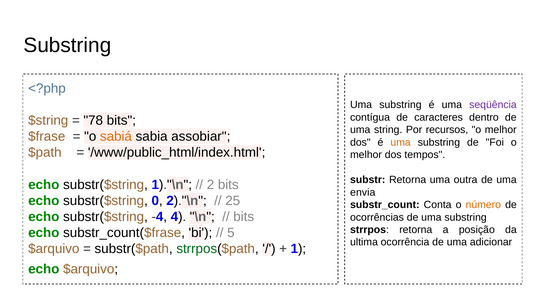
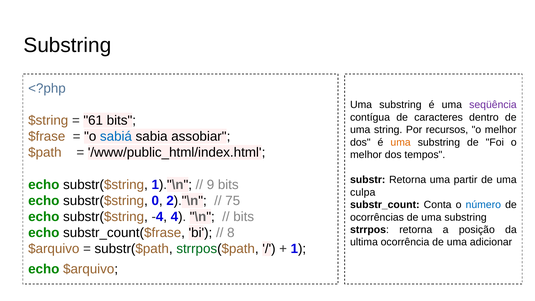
78: 78 -> 61 (93, 120)
sabiá colour: orange -> blue (116, 136)
outra: outra -> partir (466, 180)
2: 2 -> 9 (210, 185)
envia: envia -> culpa (363, 192)
25: 25 -> 75 (233, 201)
número colour: orange -> blue (483, 205)
5: 5 -> 8 (231, 233)
